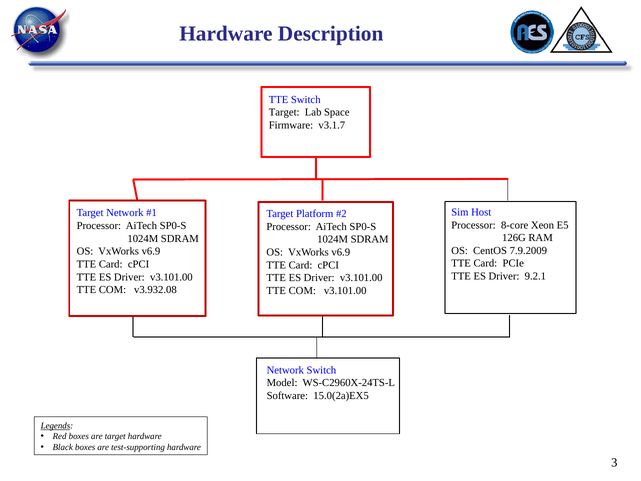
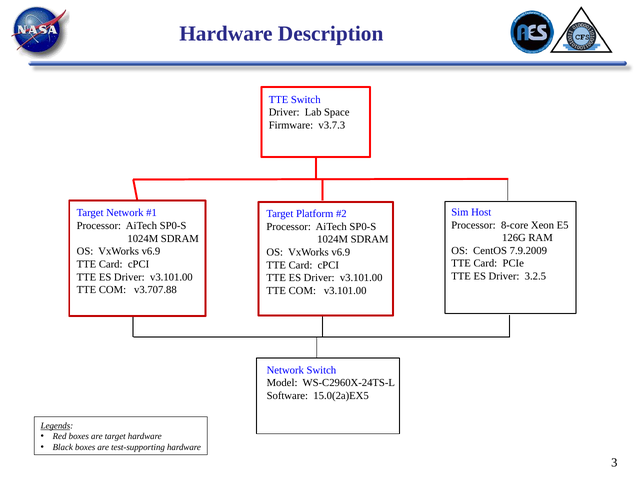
Target: Target -> Driver (284, 112)
v3.1.7: v3.1.7 -> v3.7.3 (332, 125)
9.2.1: 9.2.1 -> 3.2.5 (535, 276)
v3.932.08: v3.932.08 -> v3.707.88 (155, 290)
